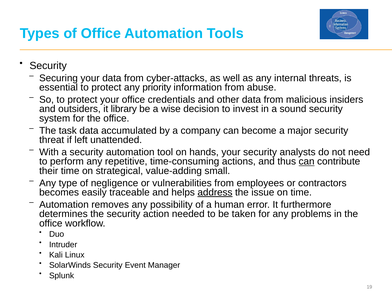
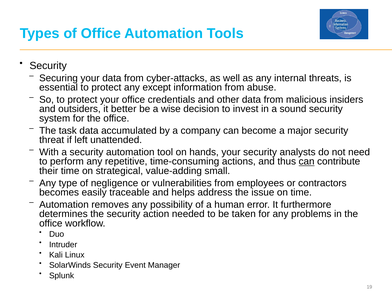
priority: priority -> except (157, 87)
library: library -> better (124, 109)
address underline: present -> none (215, 192)
